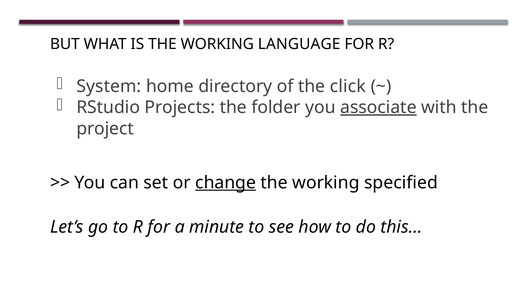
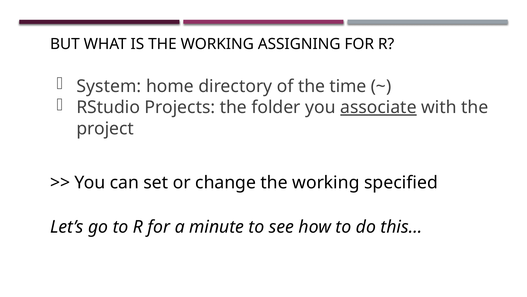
LANGUAGE: LANGUAGE -> ASSIGNING (299, 44)
click: click -> time (348, 86)
change underline: present -> none (226, 182)
